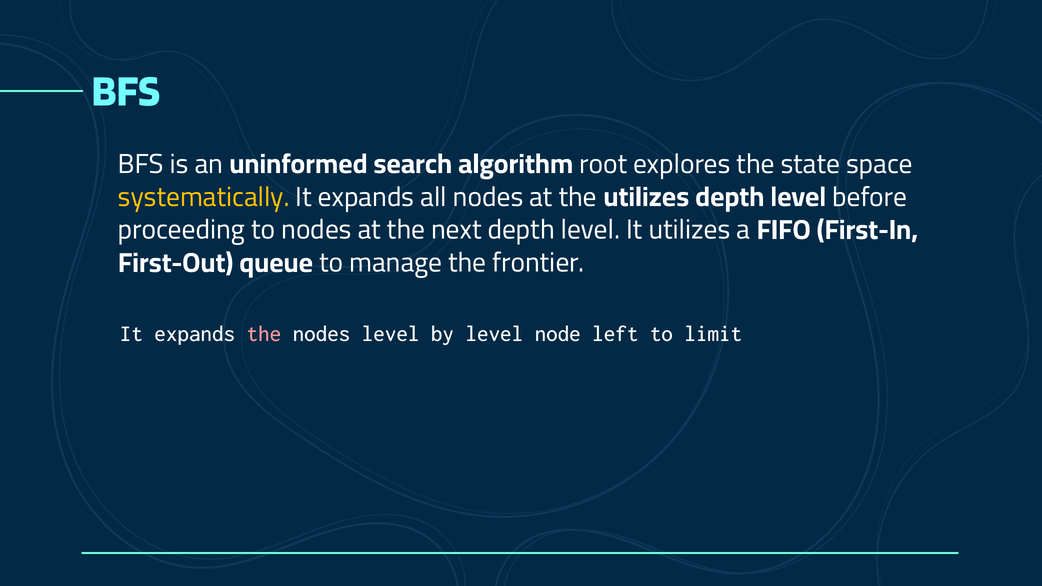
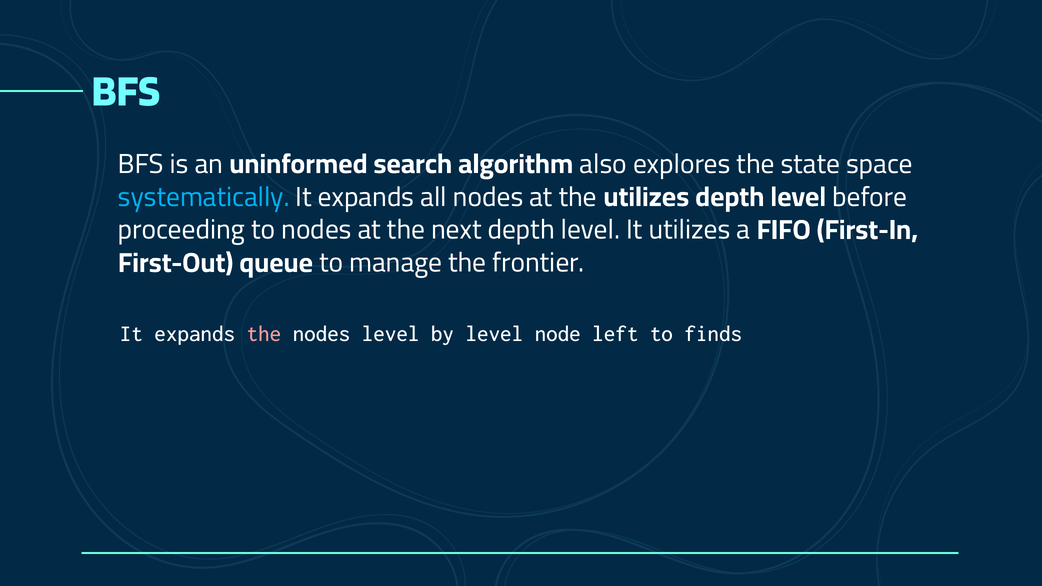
root: root -> also (603, 164)
systematically colour: yellow -> light blue (204, 197)
limit: limit -> finds (713, 334)
